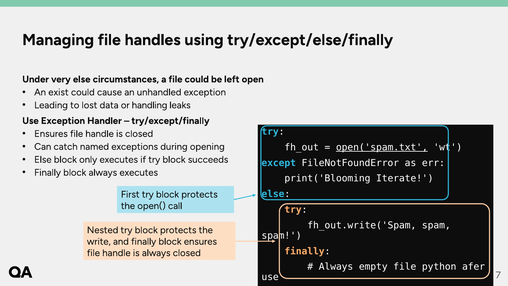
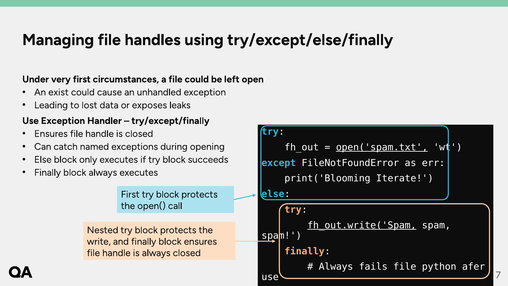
very else: else -> first (82, 79)
handling: handling -> exposes (149, 105)
fh_out.write('Spam underline: none -> present (362, 225)
empty: empty -> fails (373, 267)
